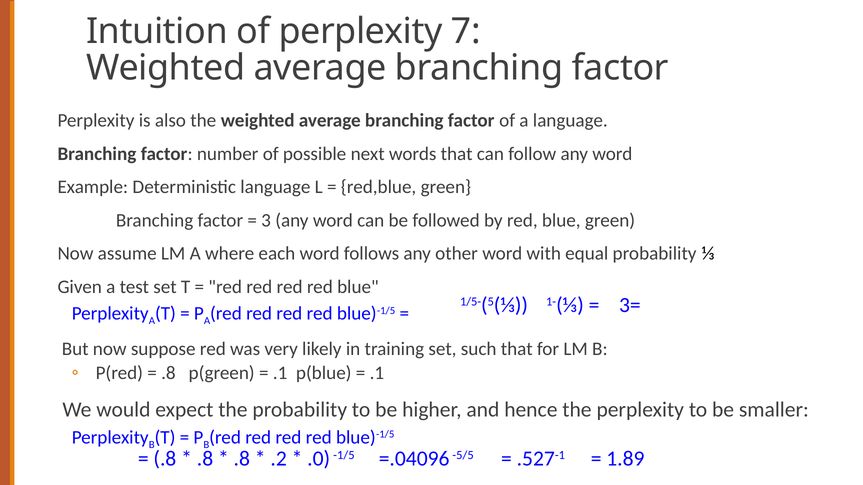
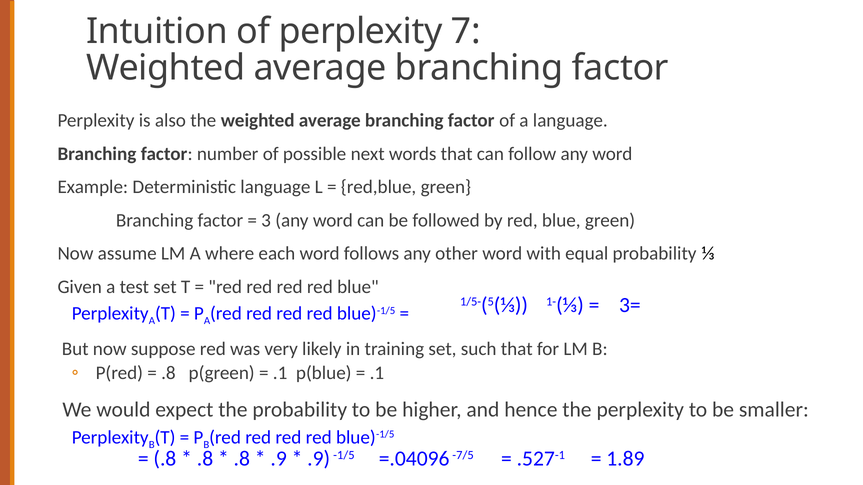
.2: .2 -> .9 (279, 459)
.0: .0 -> .9 (319, 459)
-5/5: -5/5 -> -7/5 (463, 456)
